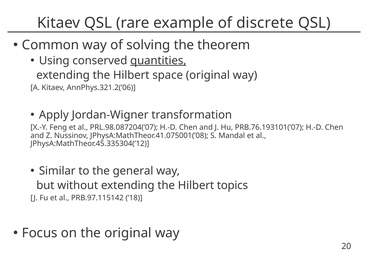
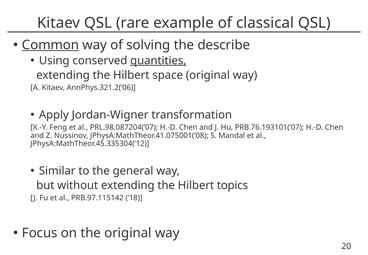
discrete: discrete -> classical (265, 23)
Common underline: none -> present (51, 45)
theorem: theorem -> describe (224, 45)
